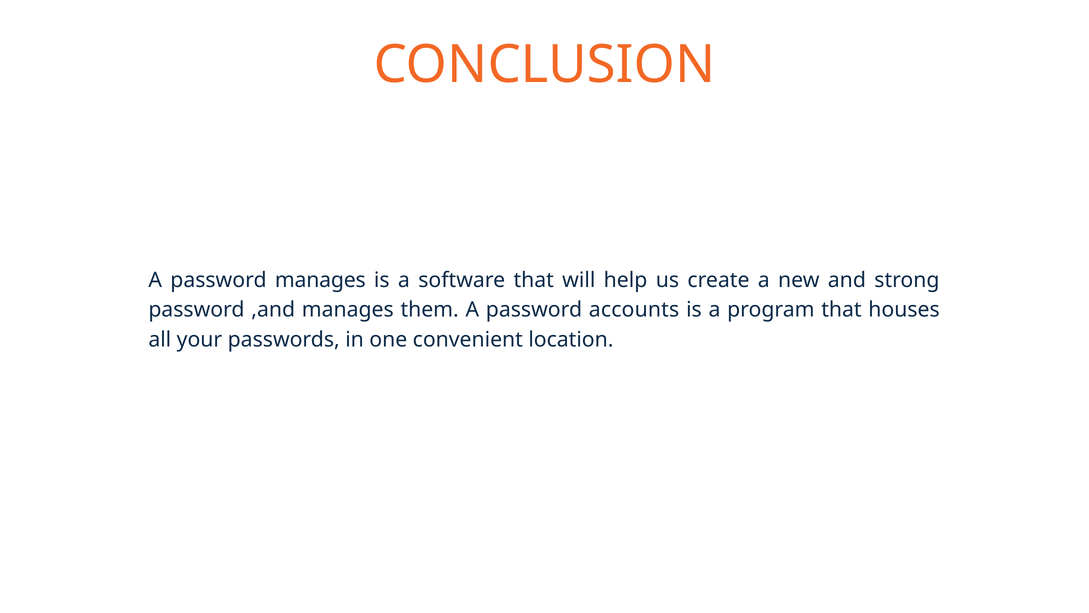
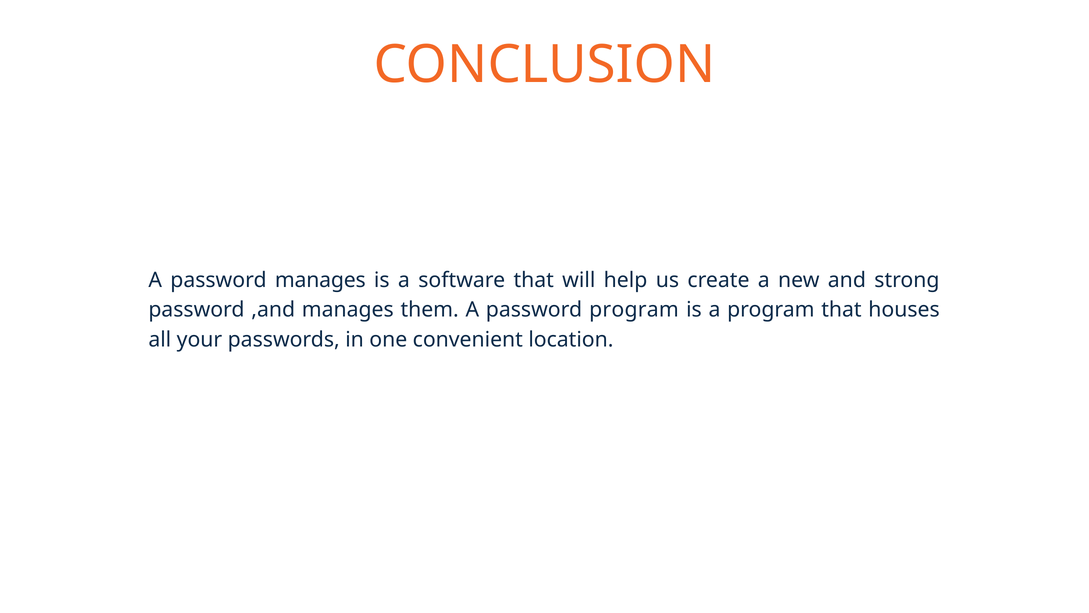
password accounts: accounts -> program (634, 310)
